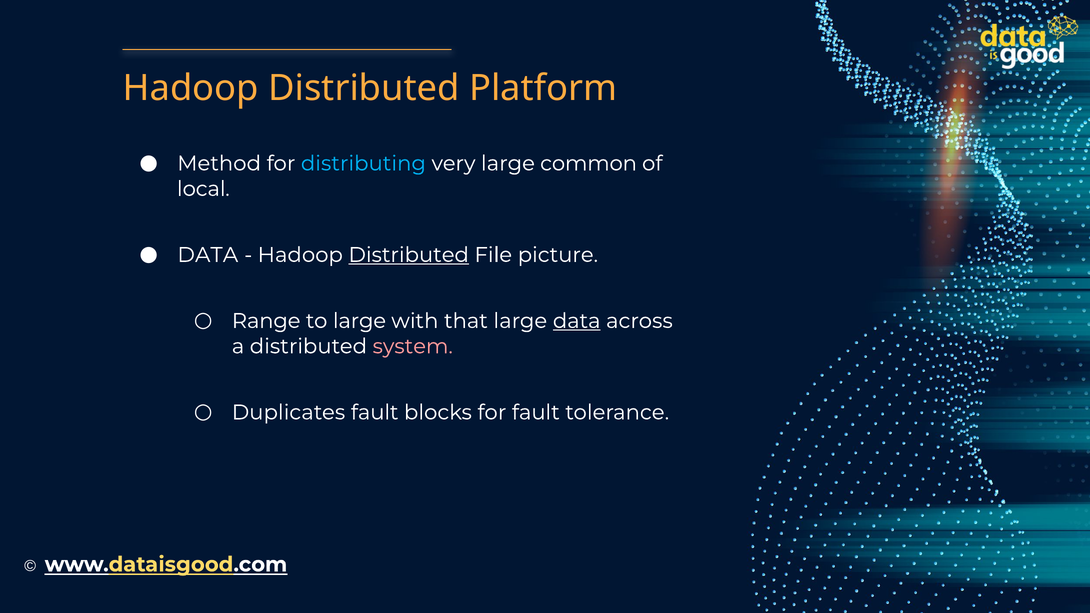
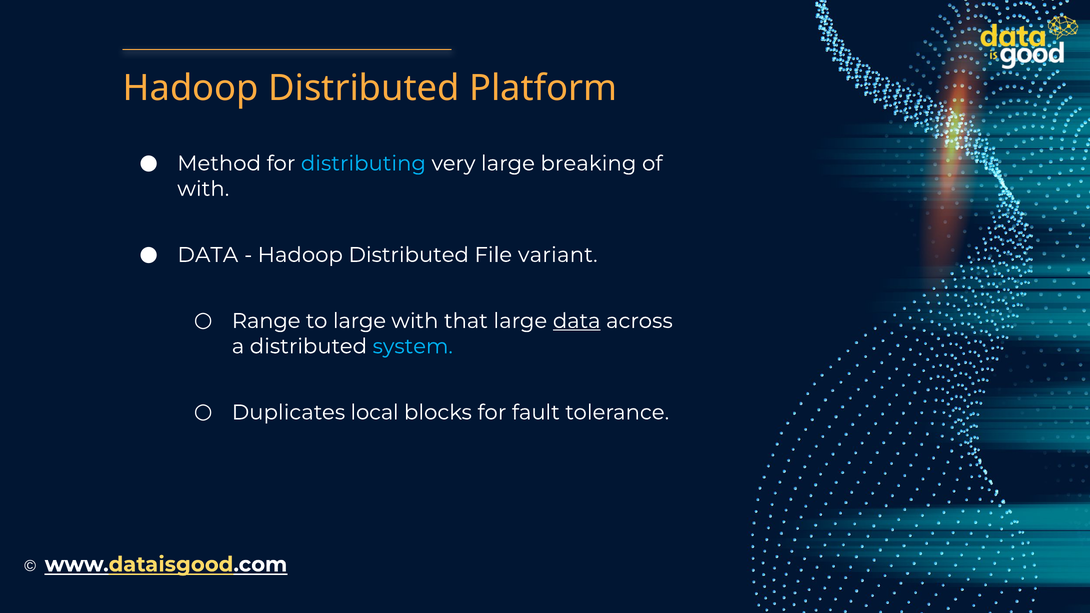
common: common -> breaking (588, 163)
local: local -> with (203, 189)
Distributed underline: present -> none (409, 255)
picture: picture -> variant (558, 255)
system colour: pink -> light blue (413, 346)
Duplicates fault: fault -> local (375, 412)
